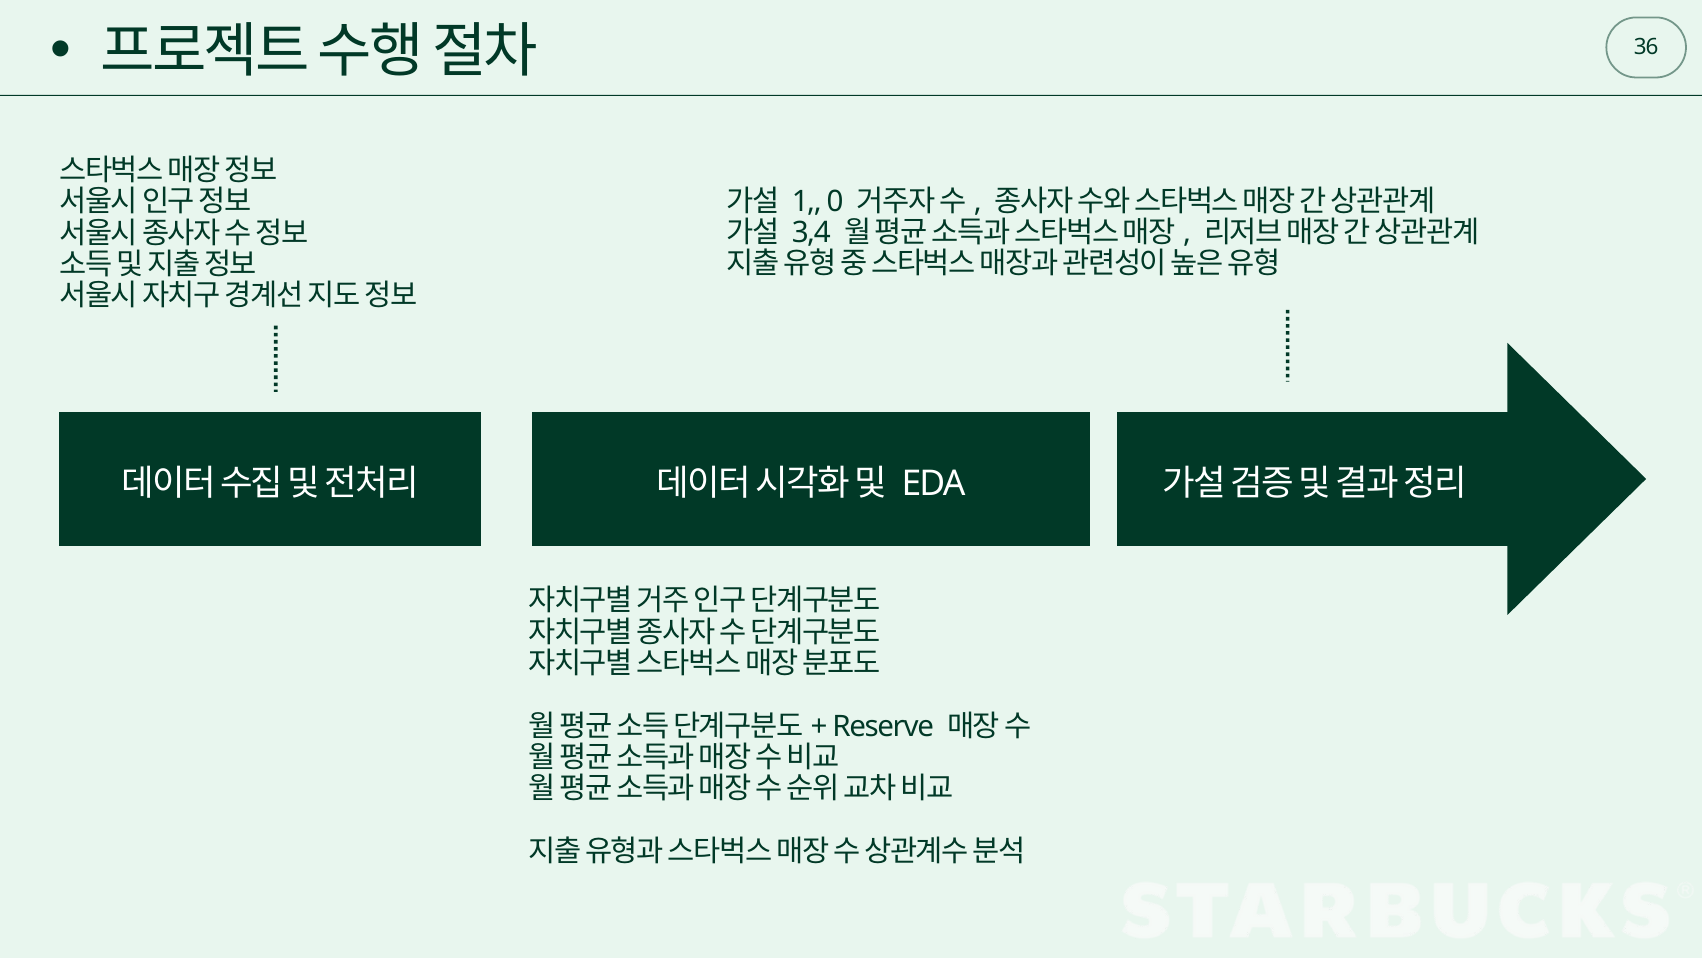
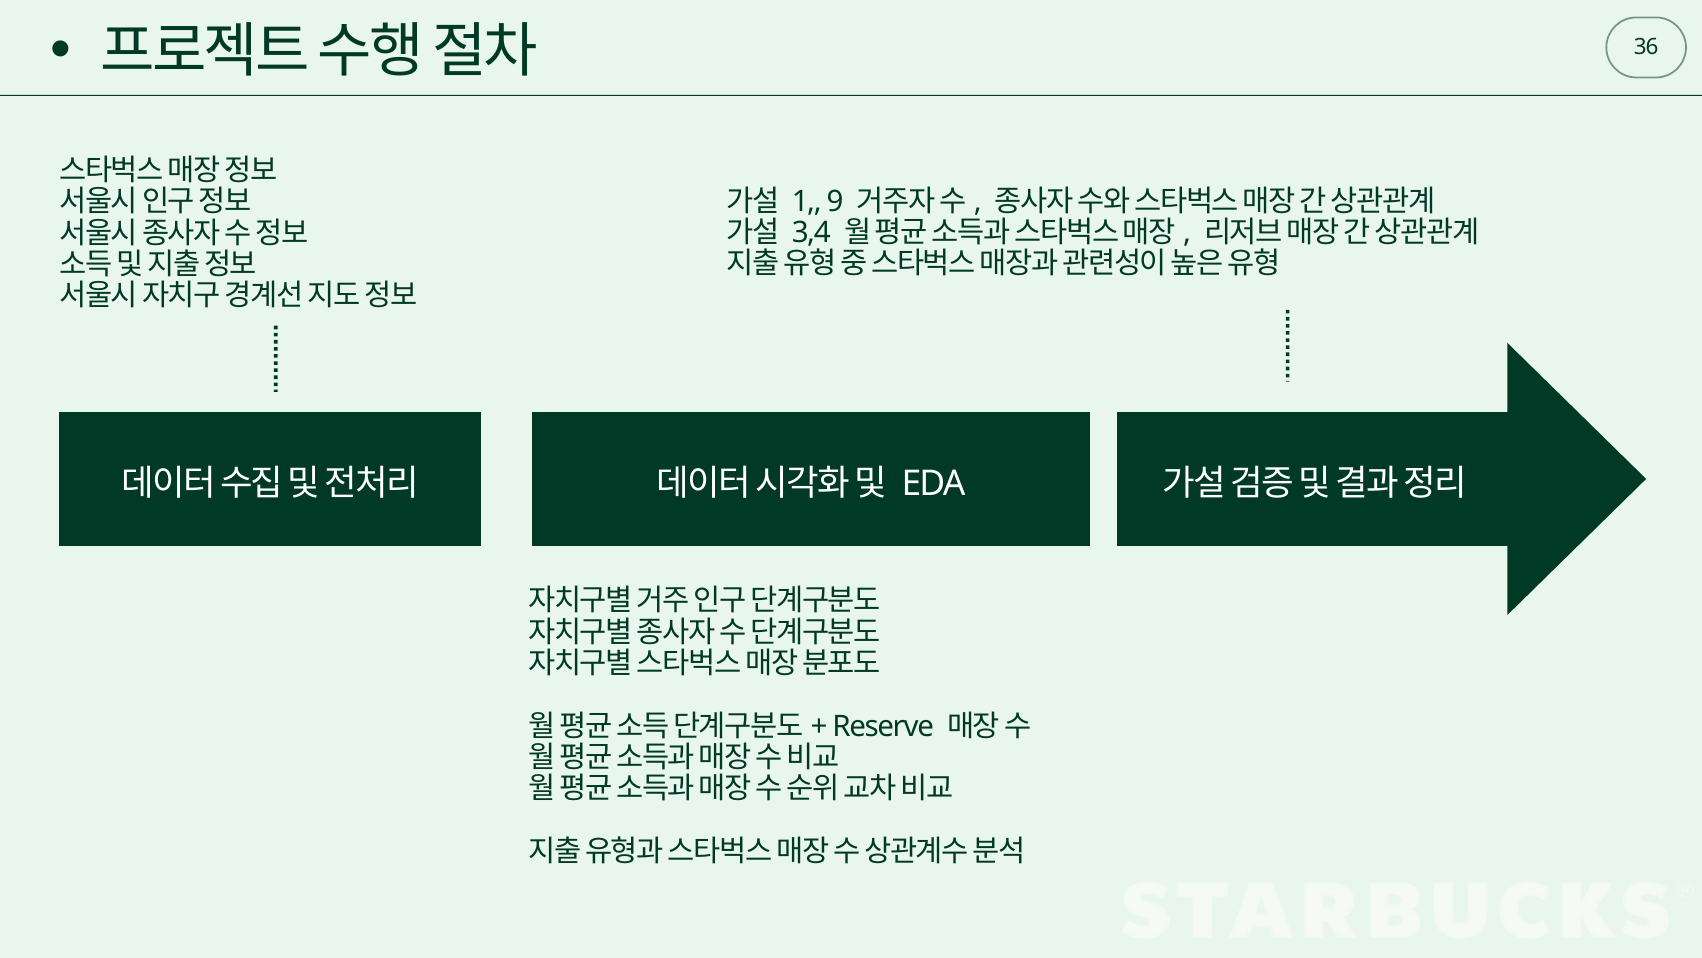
0: 0 -> 9 (835, 201)
